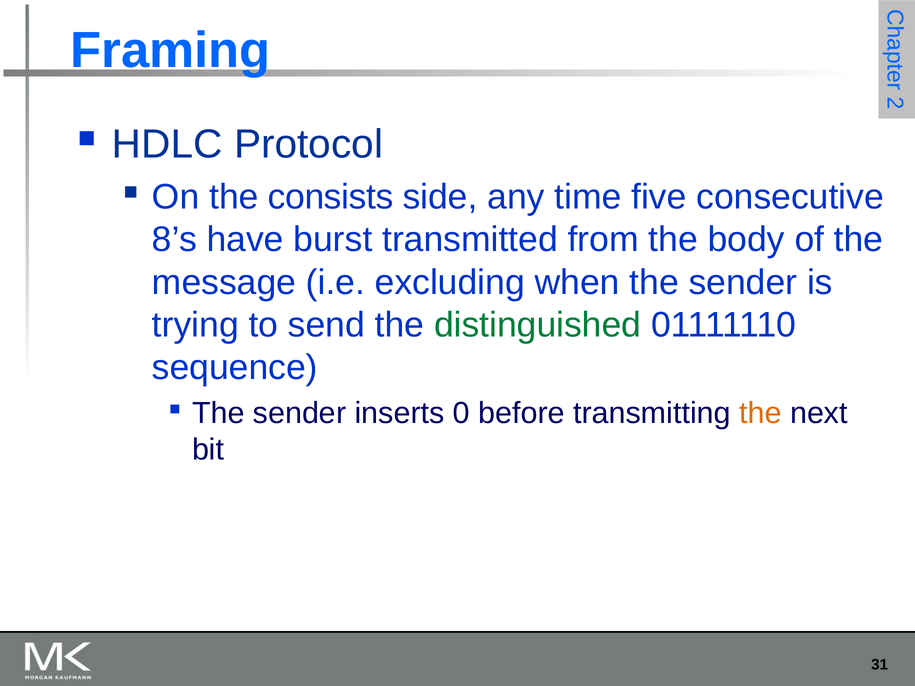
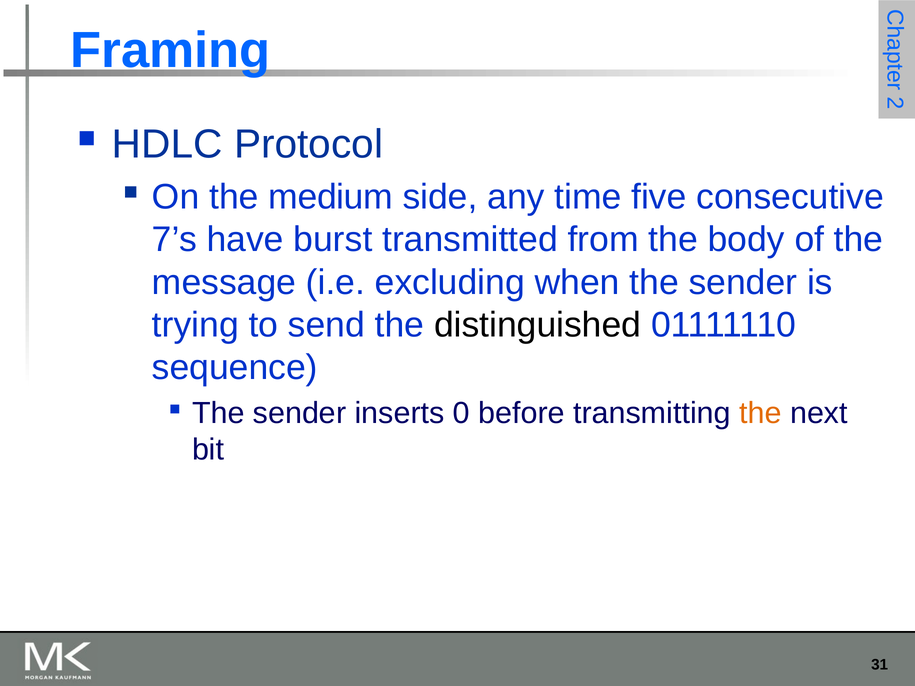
consists: consists -> medium (331, 197)
8’s: 8’s -> 7’s (175, 240)
distinguished colour: green -> black (538, 325)
